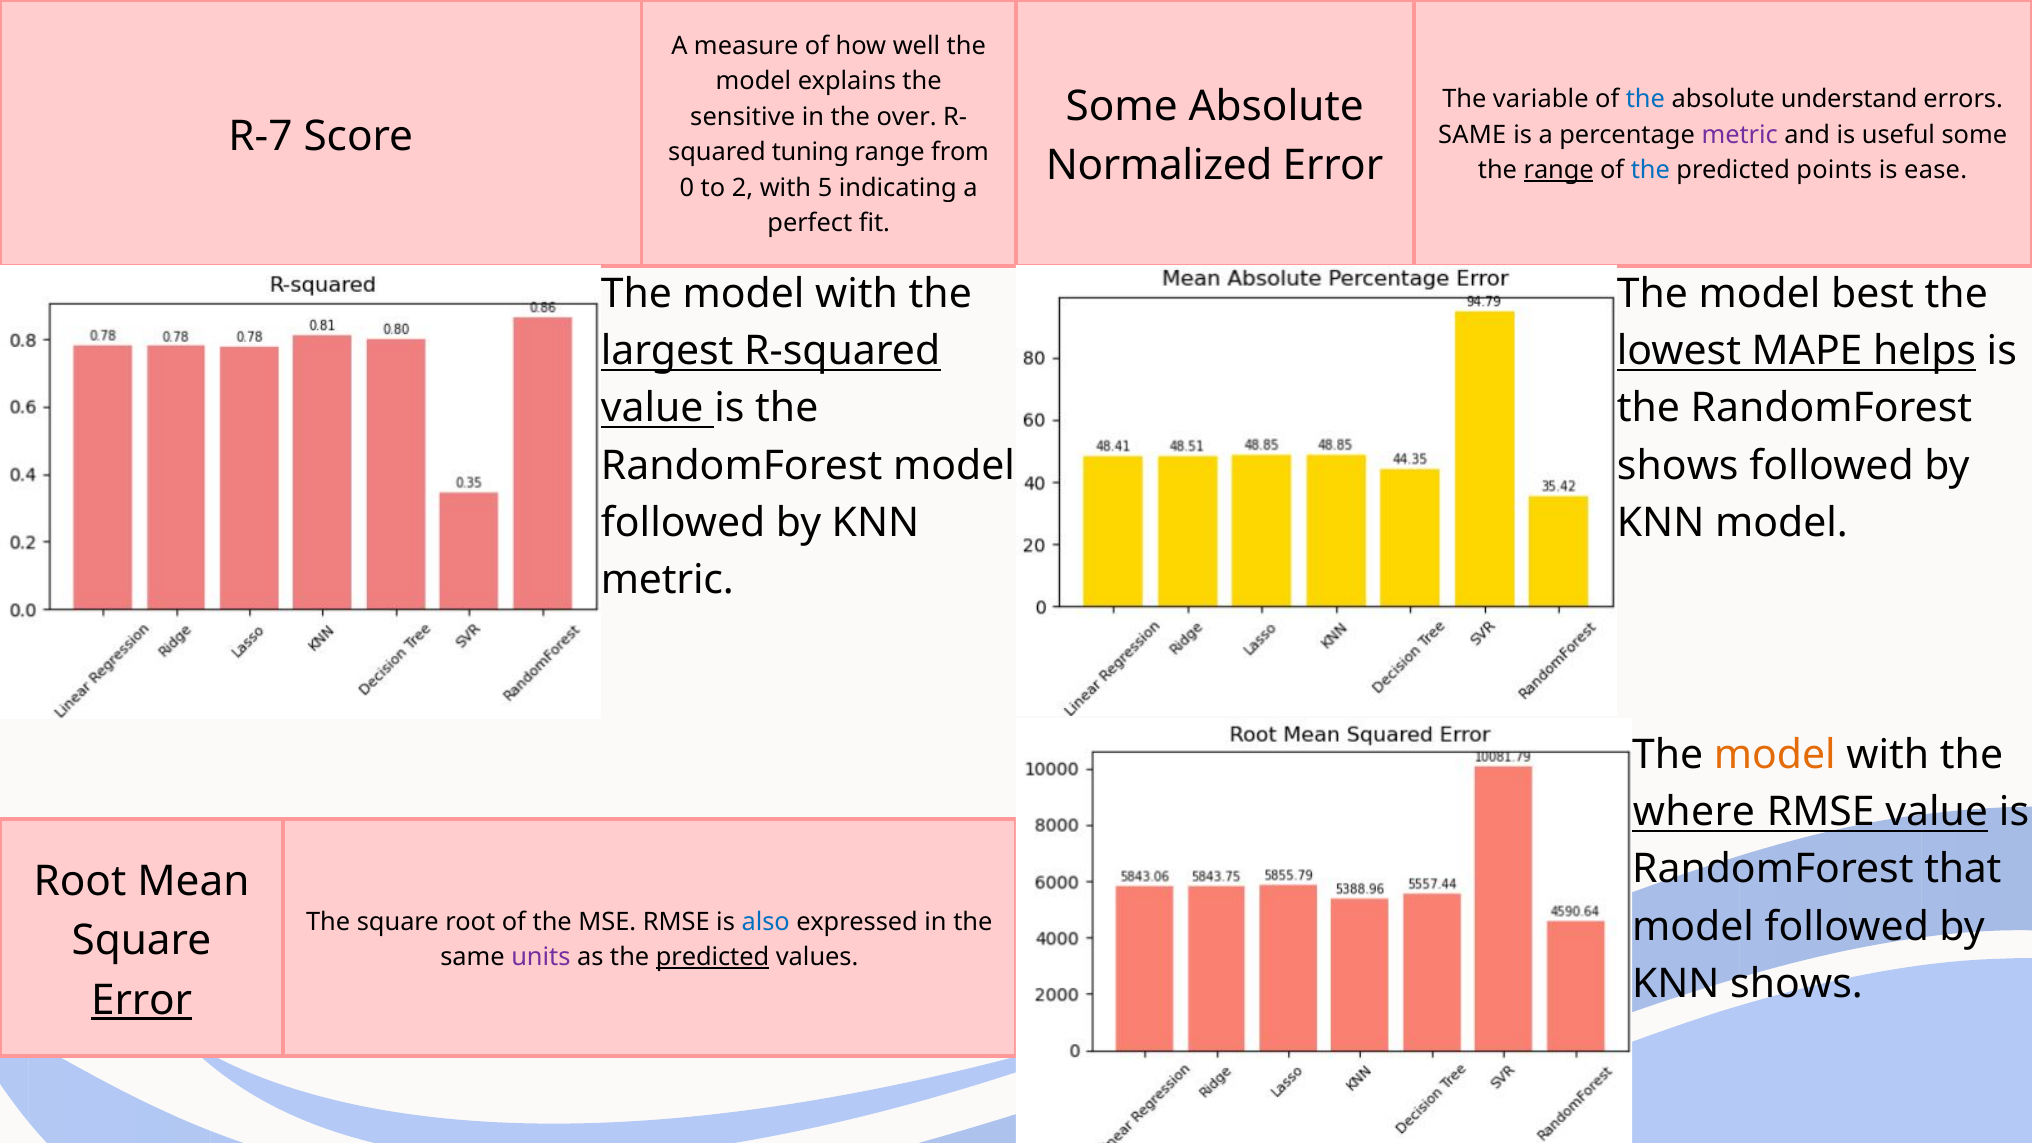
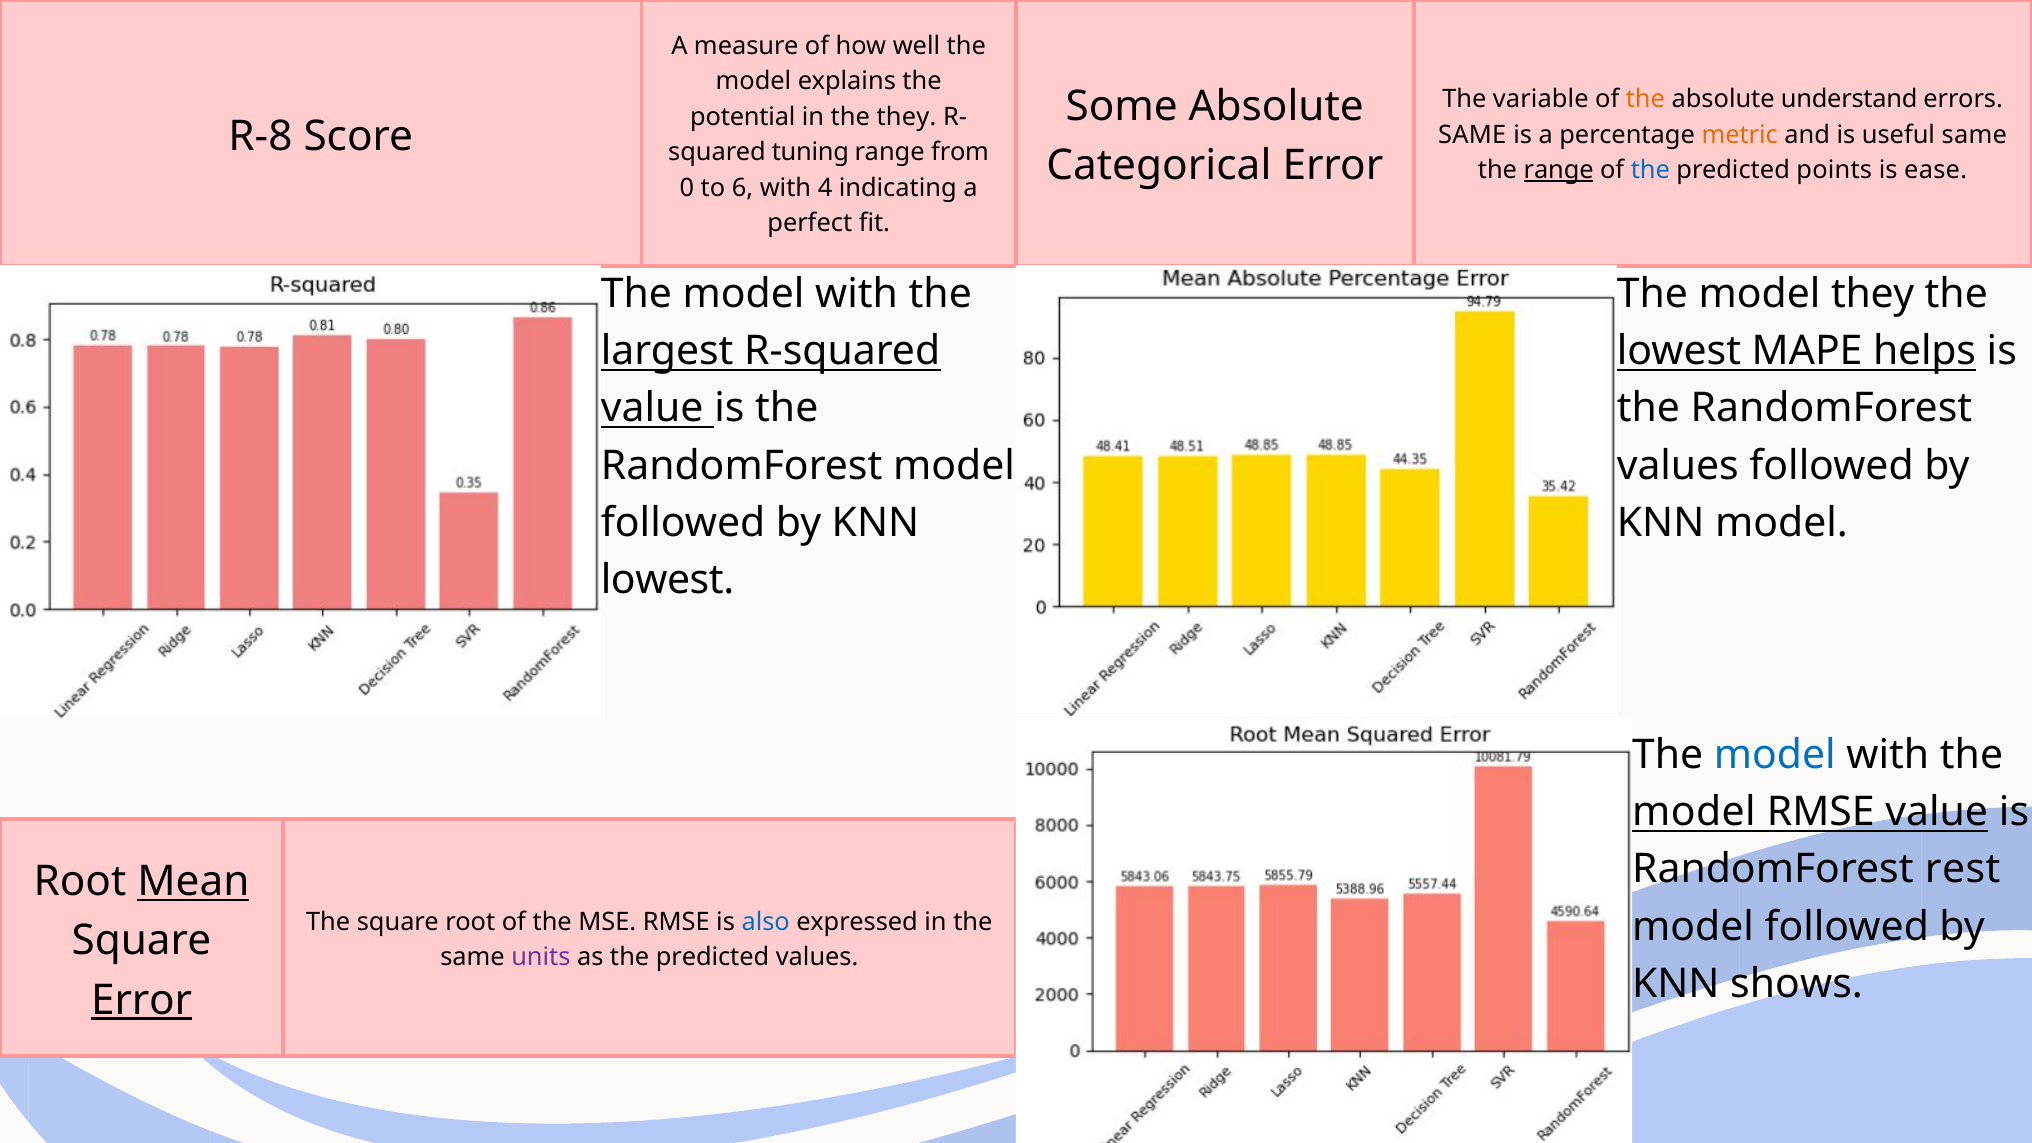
the colour: blue -> orange (1645, 99)
sensitive: sensitive -> potential (743, 117)
the over: over -> they (906, 117)
R-7: R-7 -> R-8 (260, 136)
metric colour: purple -> orange (1740, 135)
useful some: some -> same (1974, 135)
Normalized: Normalized -> Categorical (1159, 166)
2: 2 -> 6 (743, 188)
5: 5 -> 4 (825, 188)
model best: best -> they (1873, 294)
shows: shows -> values (1678, 466)
metric: metric -> lowest (668, 580)
model colour: orange -> blue (1775, 755)
where: where -> model (1694, 812)
that: that -> rest (1963, 869)
Mean underline: none -> present (193, 882)
predicted underline: present -> none (713, 957)
